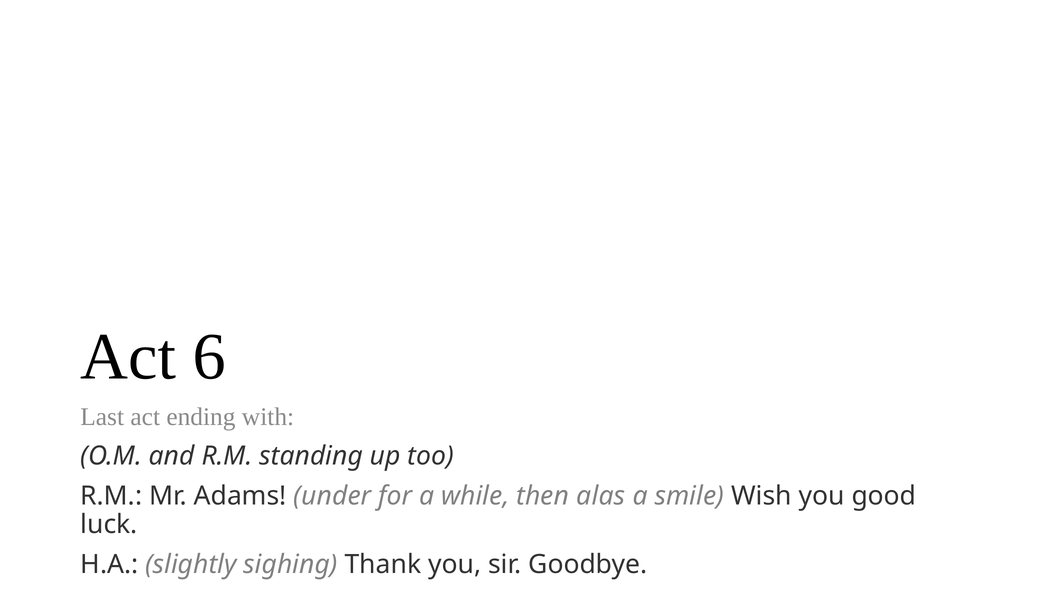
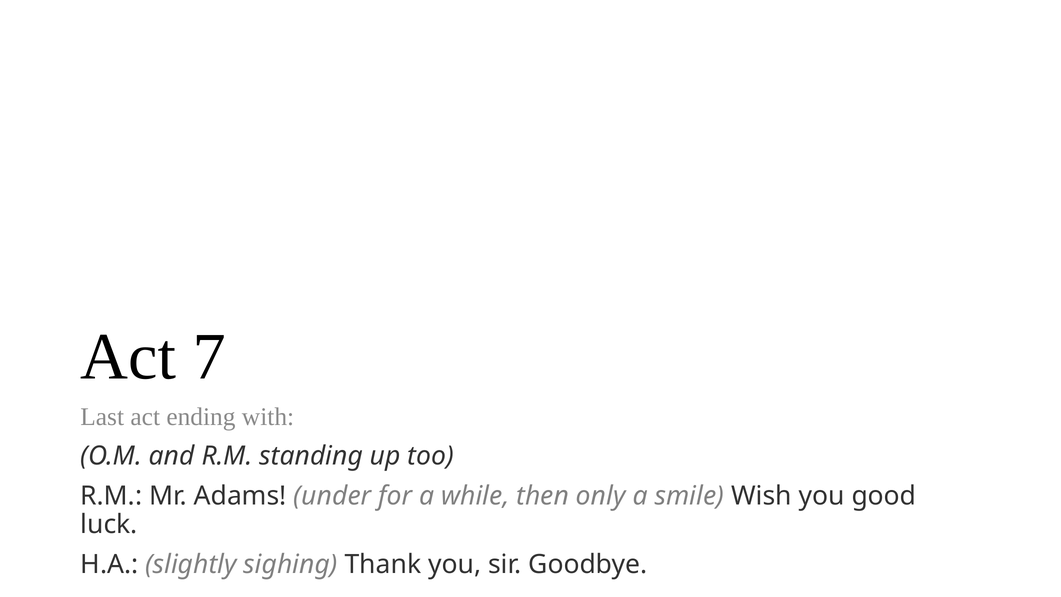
6: 6 -> 7 (209, 357)
alas: alas -> only (601, 496)
